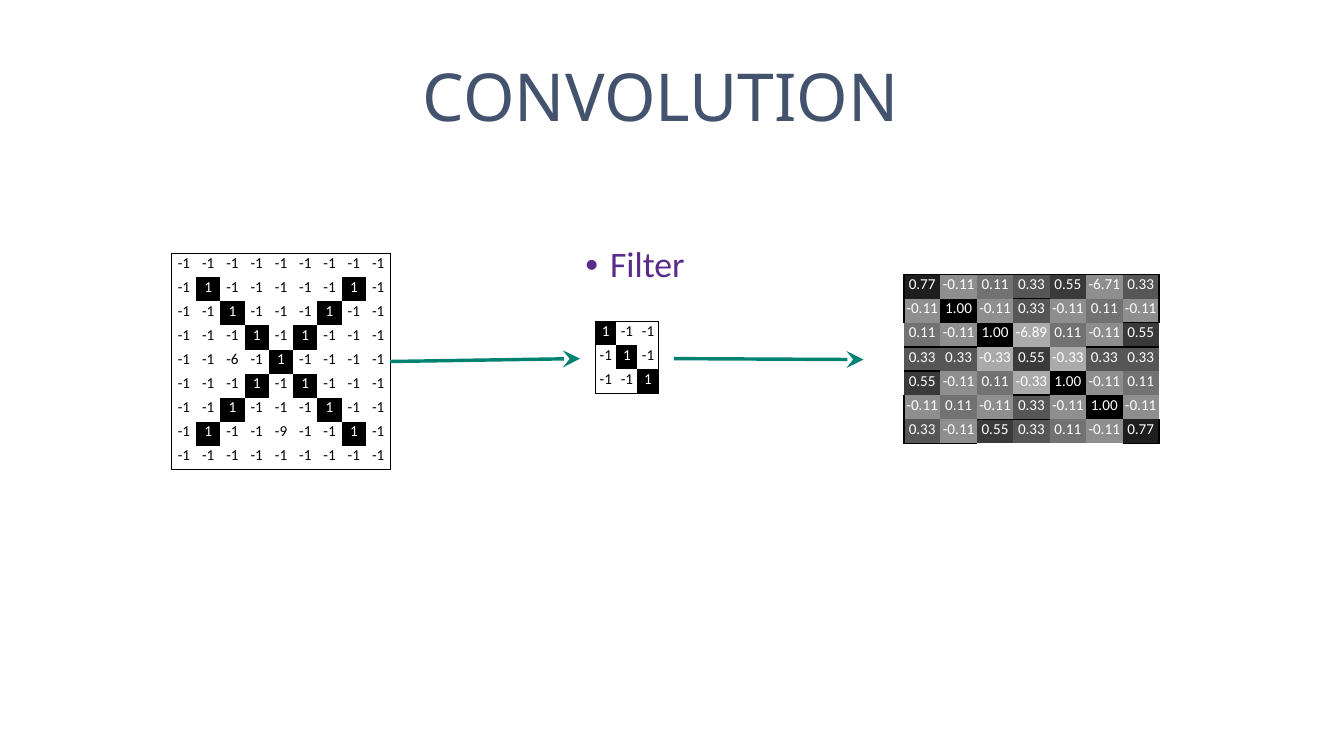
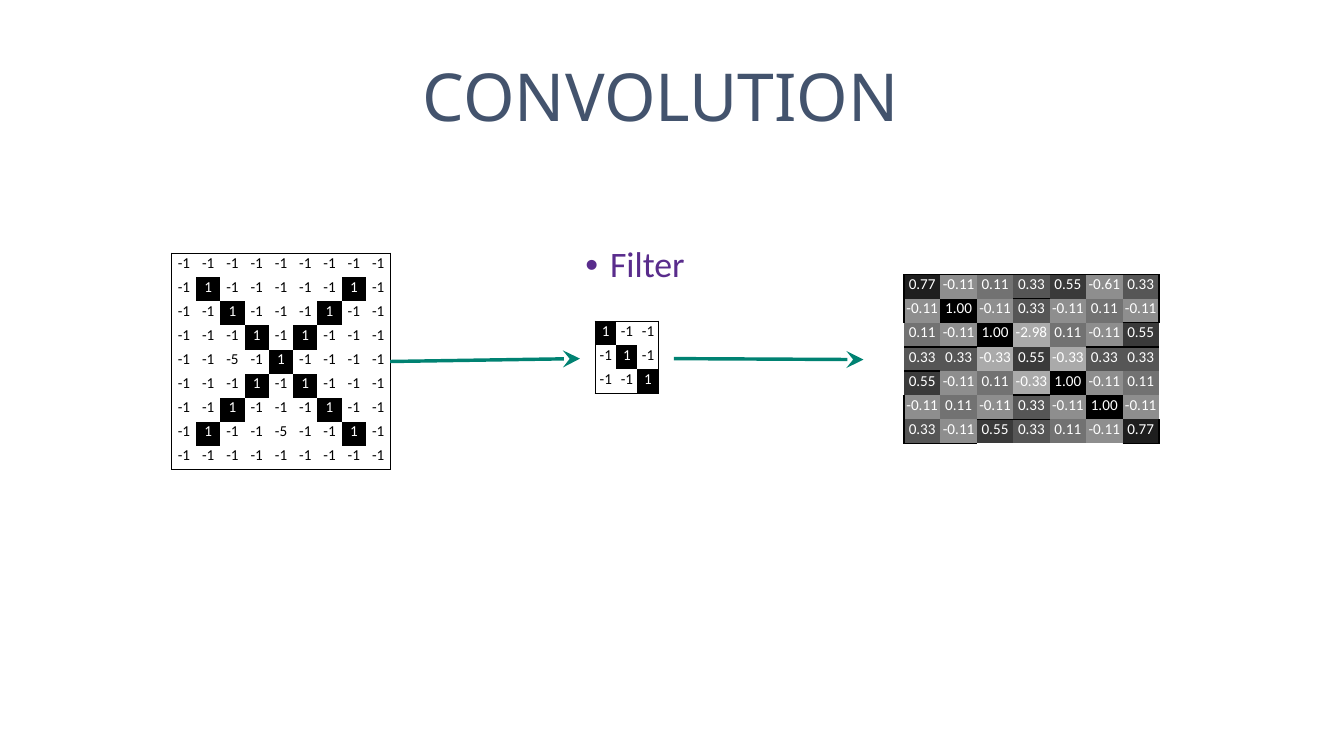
-6.71: -6.71 -> -0.61 (1104, 285)
-6.89: -6.89 -> -2.98 (1031, 333)
-6: -6 -> -5 (232, 359)
1 -1 -1 -9: -9 -> -5 (281, 432)
